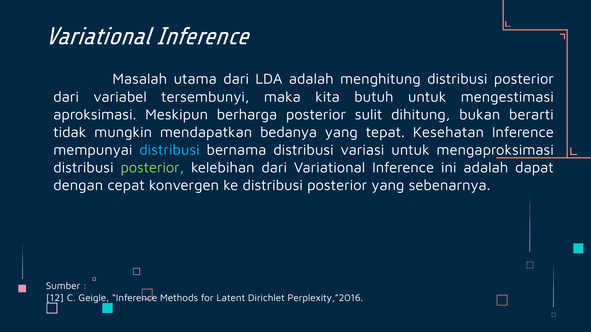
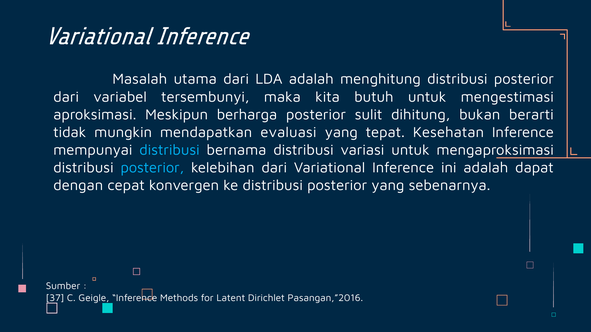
bedanya: bedanya -> evaluasi (288, 132)
posterior colour: light green -> light blue (152, 168)
12: 12 -> 37 (55, 298)
Perplexity,”2016: Perplexity,”2016 -> Pasangan,”2016 (325, 298)
